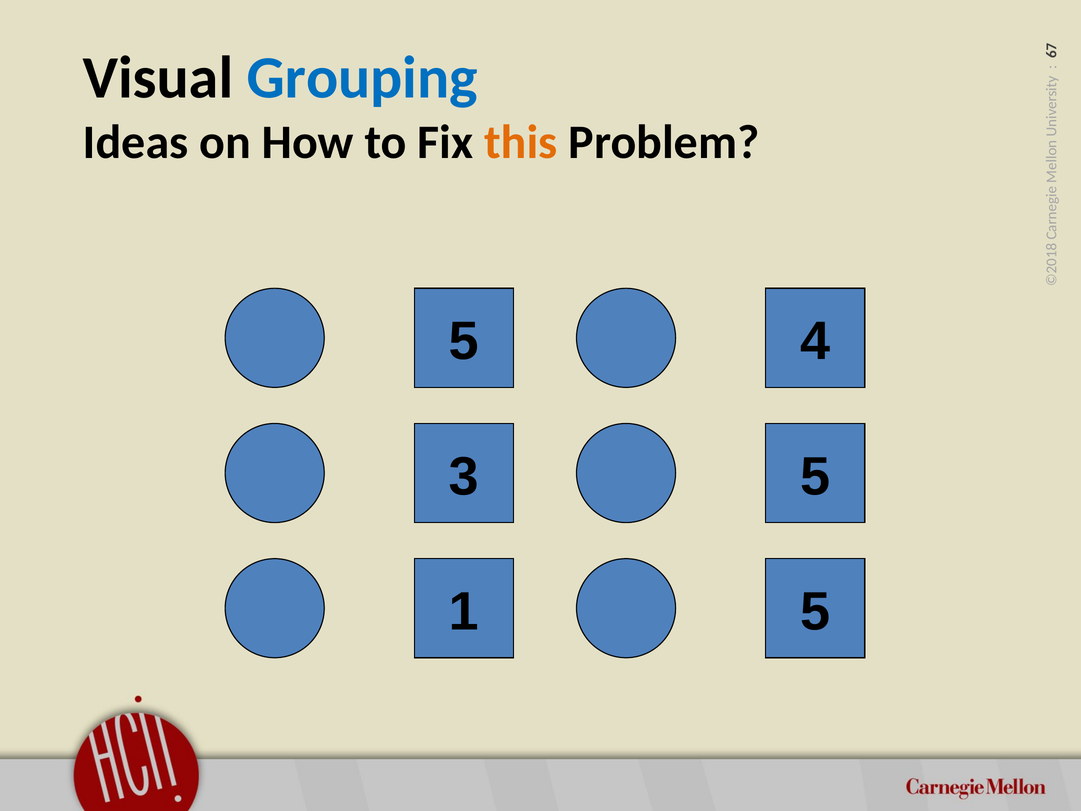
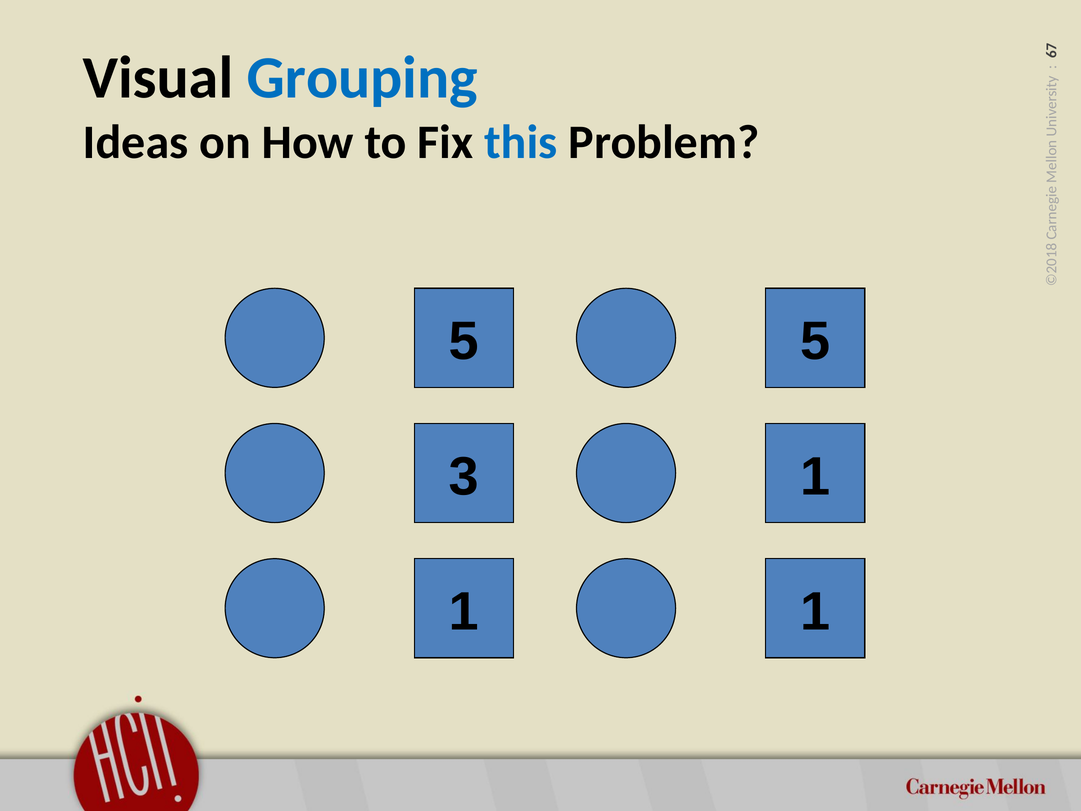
this colour: orange -> blue (521, 142)
5 4: 4 -> 5 (815, 342)
3 5: 5 -> 1 (815, 477)
1 5: 5 -> 1 (815, 612)
